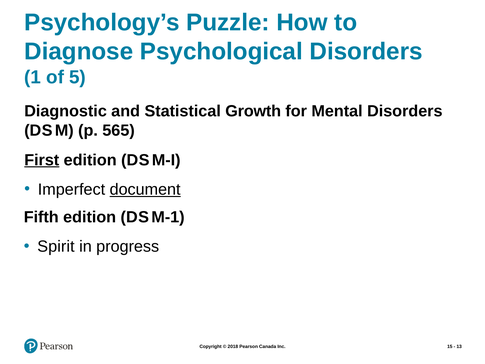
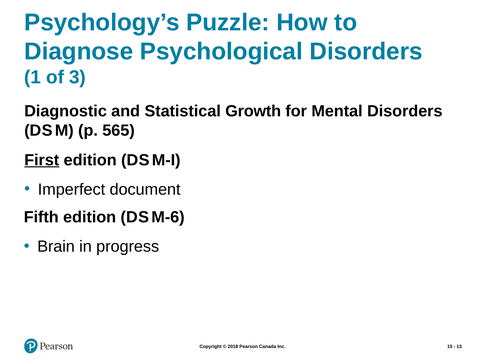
5: 5 -> 3 (78, 77)
document underline: present -> none (145, 189)
M-1: M-1 -> M-6 (168, 217)
Spirit: Spirit -> Brain (56, 246)
